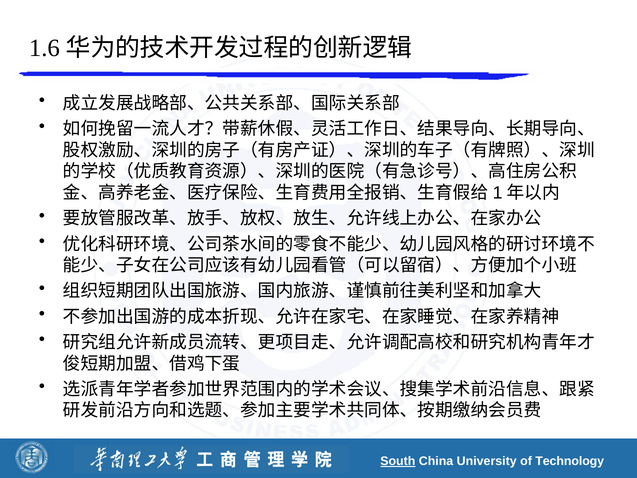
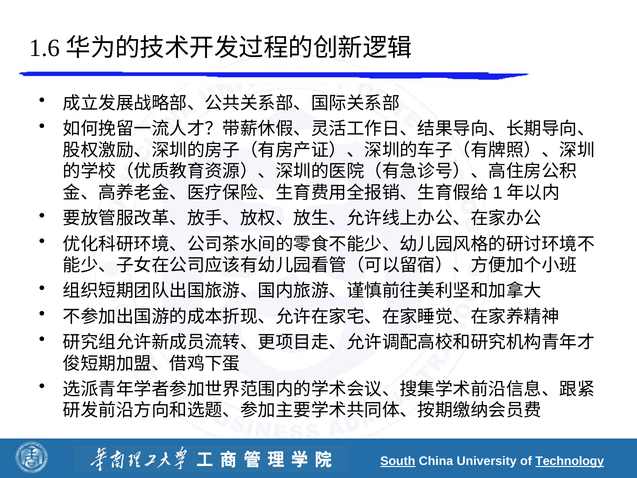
Technology underline: none -> present (570, 461)
